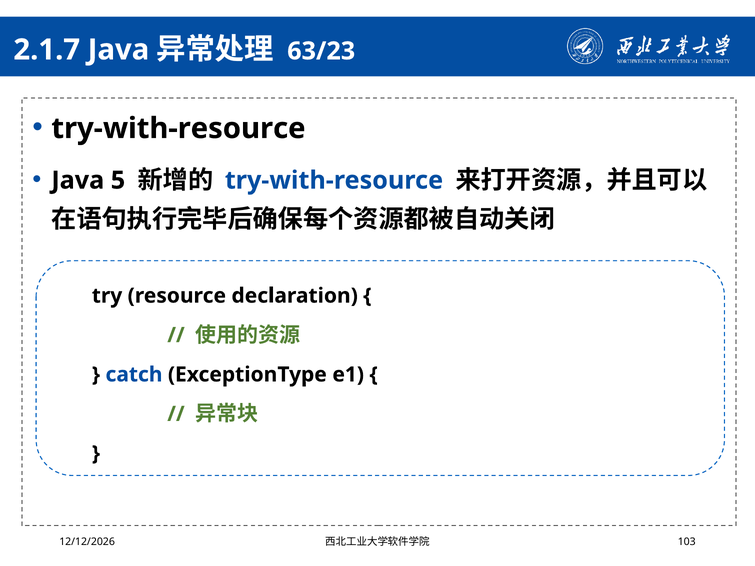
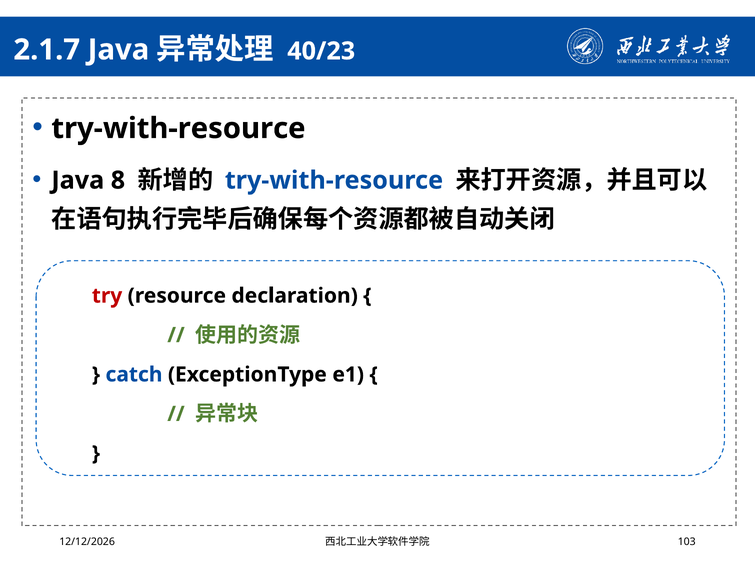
63/23: 63/23 -> 40/23 (321, 51)
5: 5 -> 8 (118, 180)
try colour: black -> red (107, 296)
